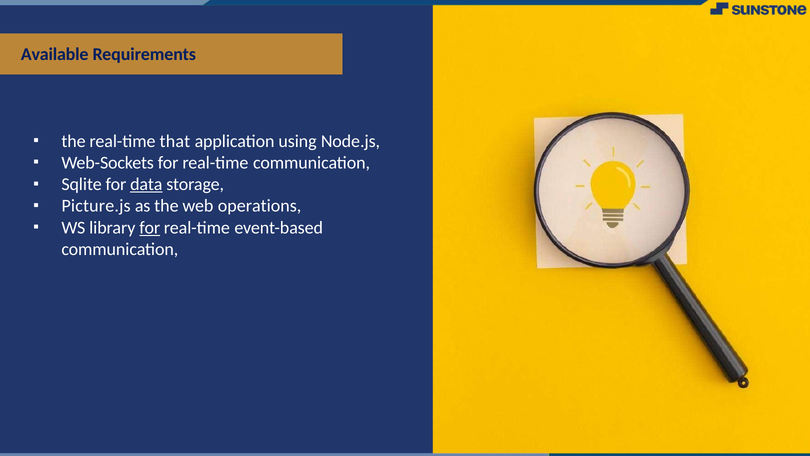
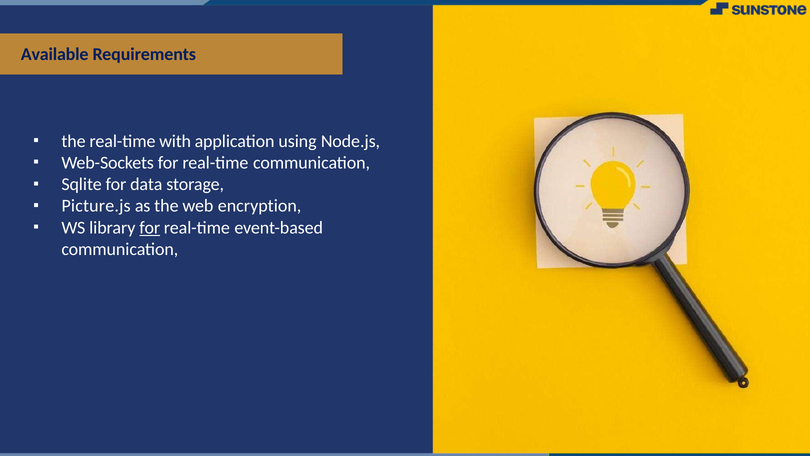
that: that -> with (175, 141)
data underline: present -> none (146, 184)
operations: operations -> encryption (260, 206)
